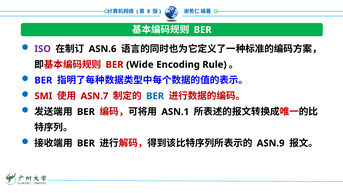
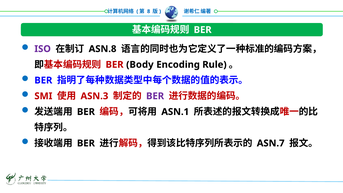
ASN.6: ASN.6 -> ASN.8 (103, 49)
Wide: Wide -> Body (140, 65)
ASN.7: ASN.7 -> ASN.3 (94, 96)
BER colour: blue -> purple (155, 96)
ASN.9: ASN.9 -> ASN.7 (271, 143)
